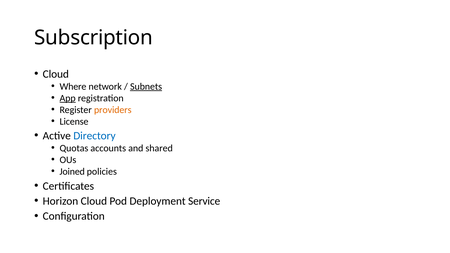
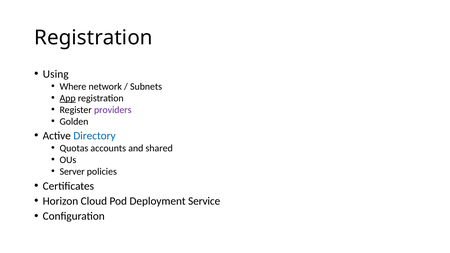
Subscription: Subscription -> Registration (93, 38)
Cloud: Cloud -> Using (56, 74)
Subnets underline: present -> none (146, 87)
providers colour: orange -> purple (113, 110)
License: License -> Golden (74, 122)
Joined: Joined -> Server (72, 172)
